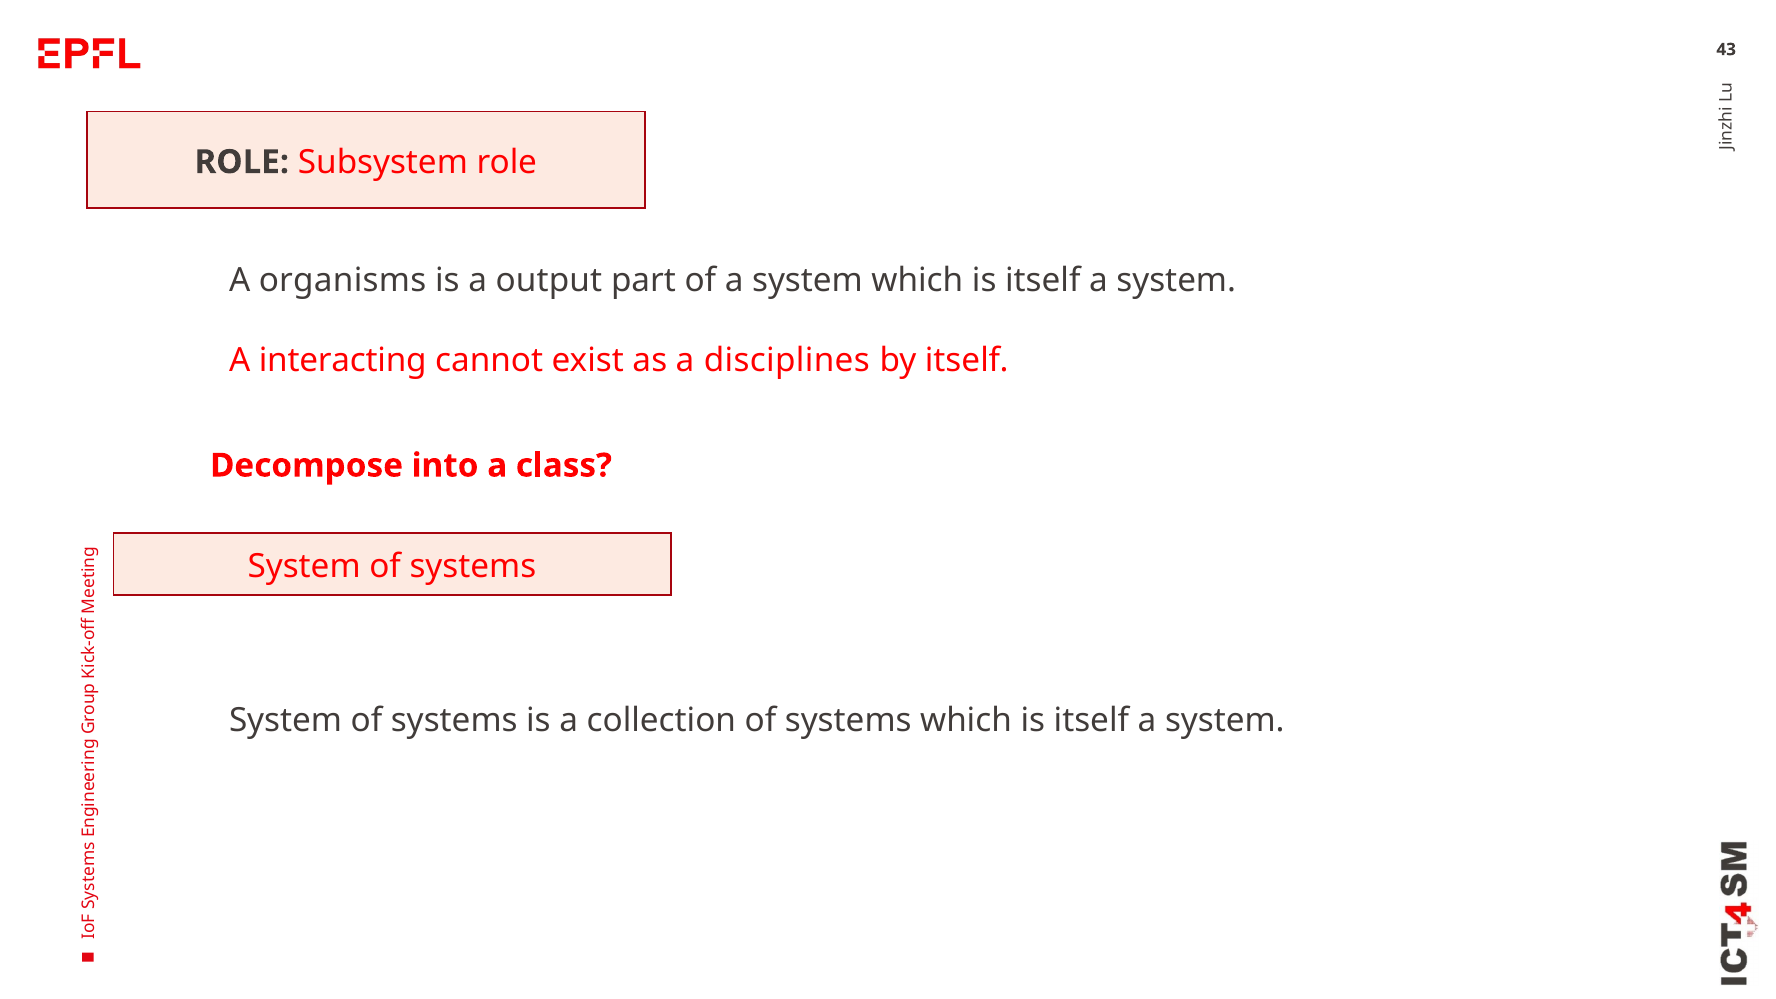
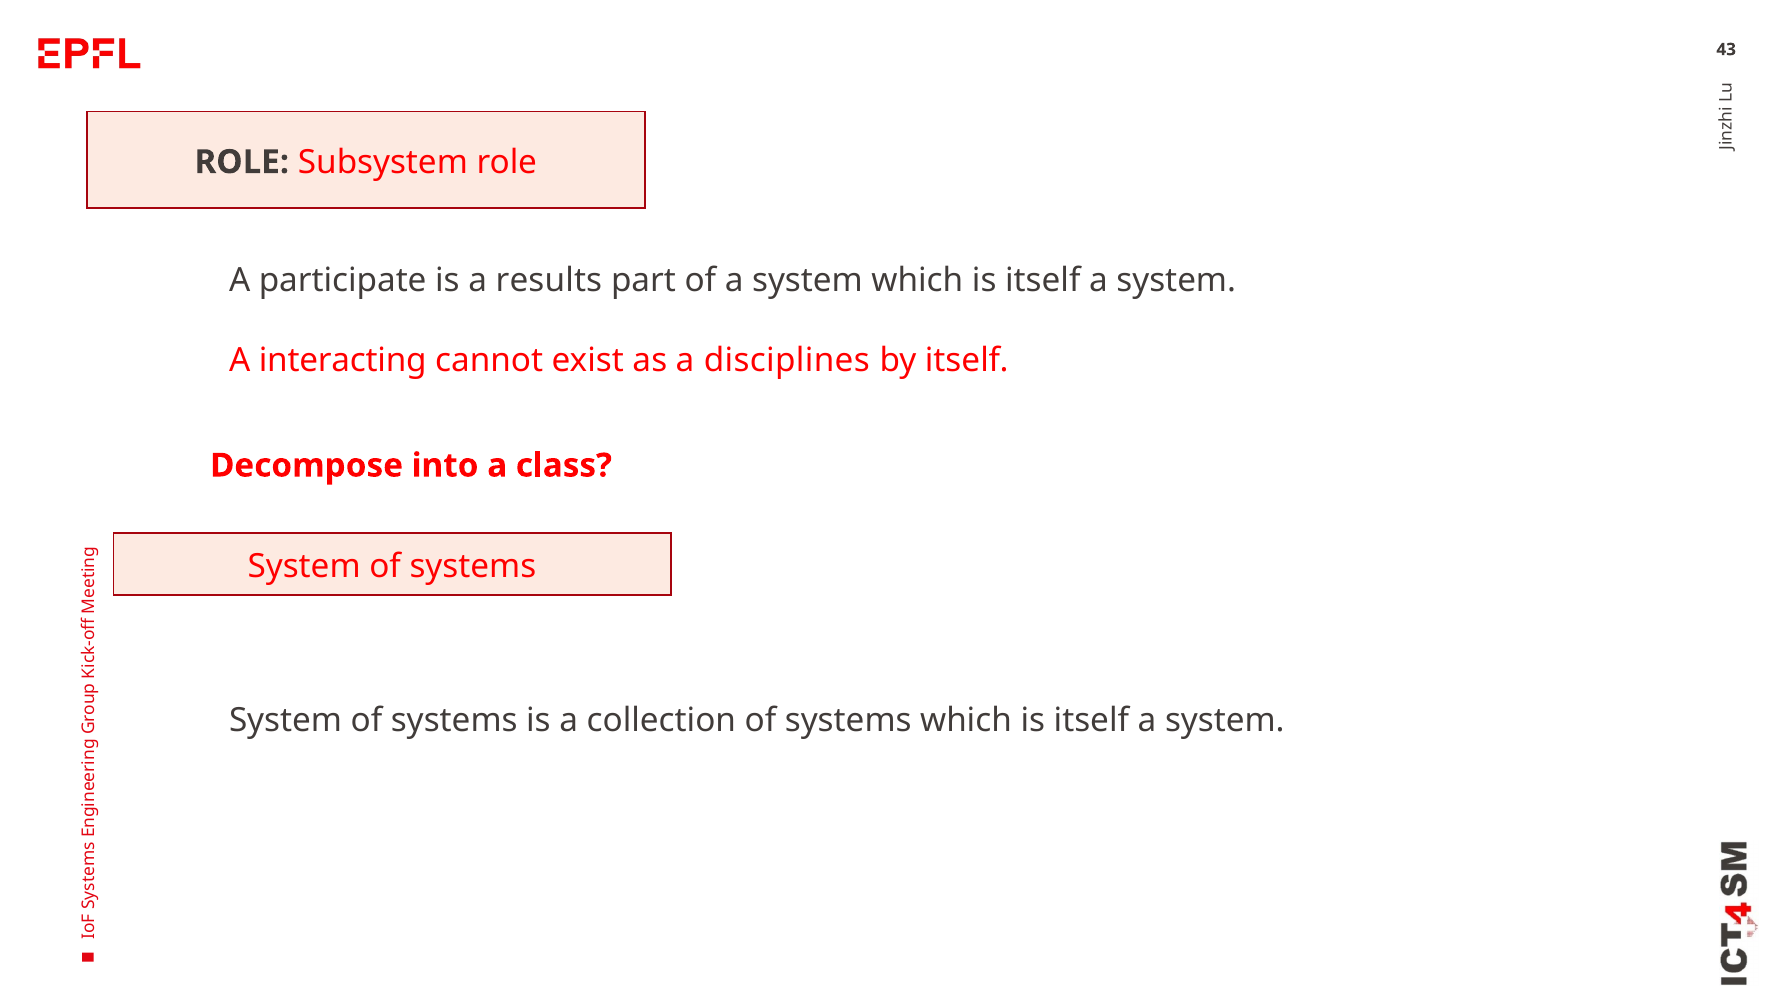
organisms: organisms -> participate (343, 281)
output: output -> results (549, 281)
